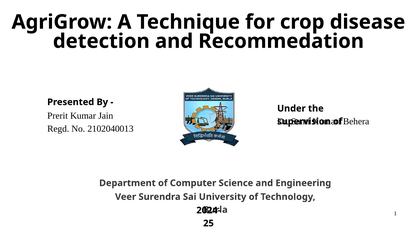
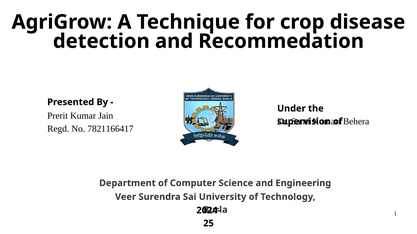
2102040013: 2102040013 -> 7821166417 (110, 129)
